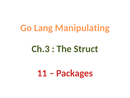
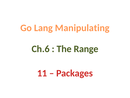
Ch.3: Ch.3 -> Ch.6 (41, 49)
Struct: Struct -> Range (86, 49)
